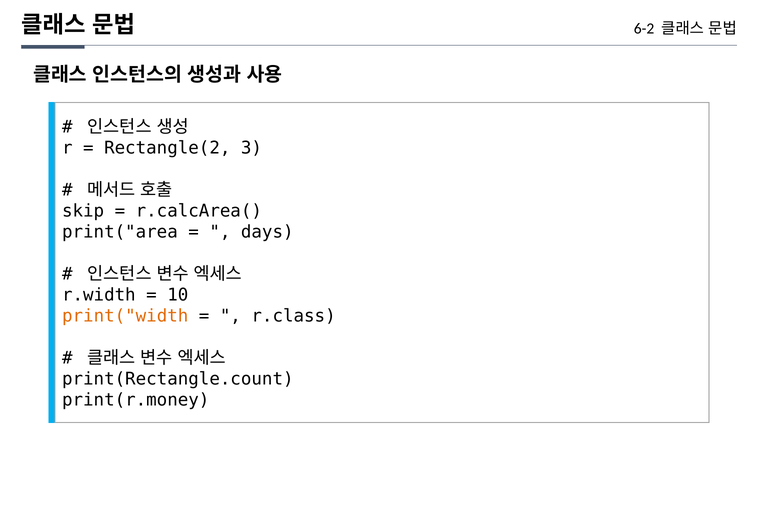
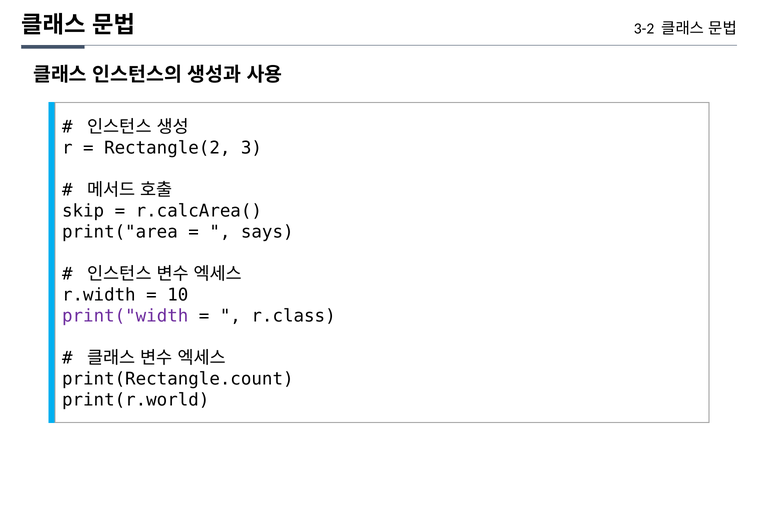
6-2: 6-2 -> 3-2 (644, 29)
days: days -> says (267, 232)
print("width colour: orange -> purple (125, 316)
print(r.money: print(r.money -> print(r.world (136, 400)
